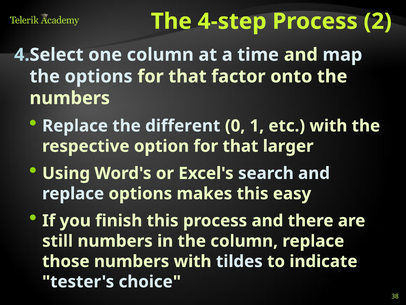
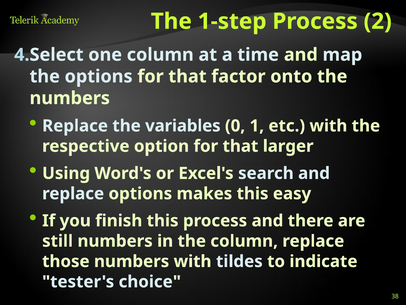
4-step: 4-step -> 1-step (232, 21)
different: different -> variables (183, 126)
